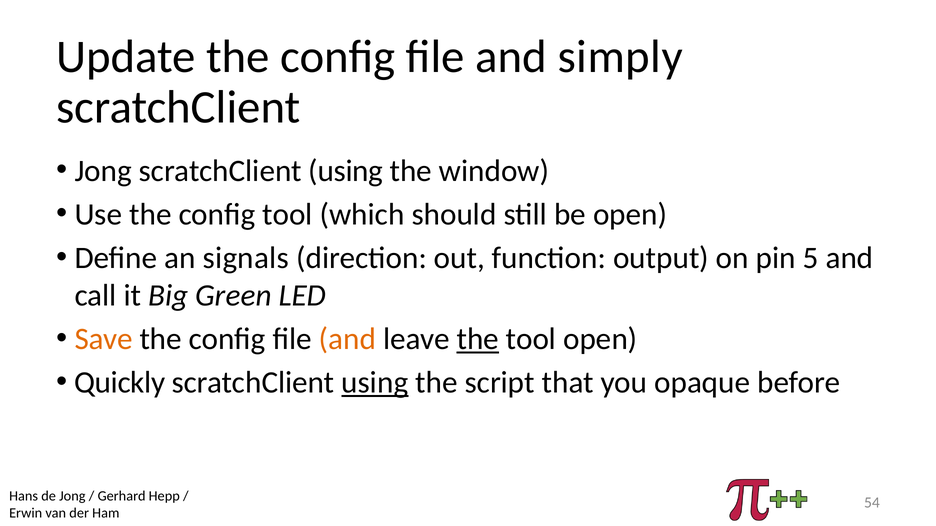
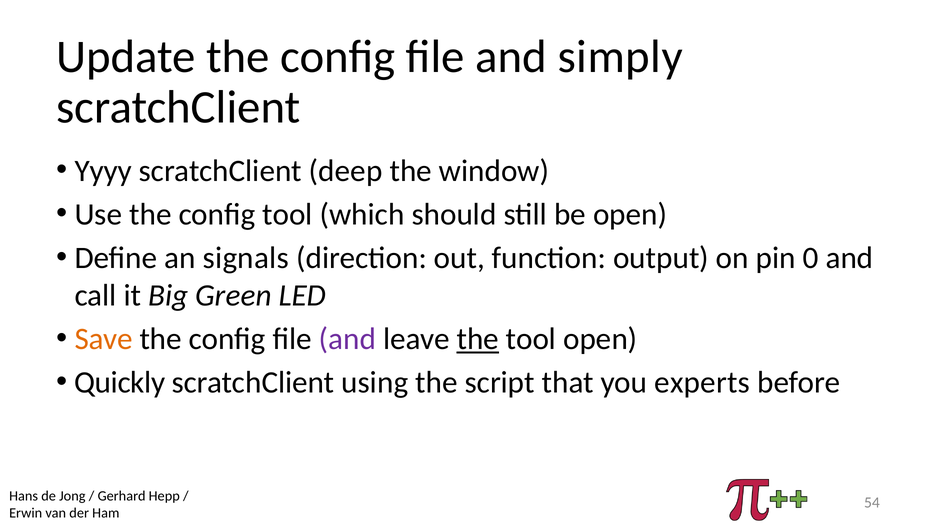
Jong: Jong -> Yyyy (103, 171)
using: using -> deep (346, 171)
5: 5 -> 0 (811, 258)
and colour: orange -> purple (348, 339)
using underline: present -> none (375, 383)
opaque: opaque -> experts (702, 383)
